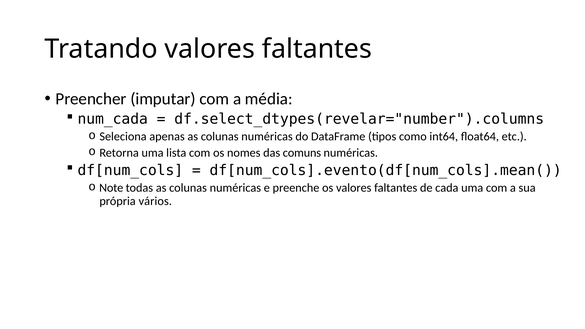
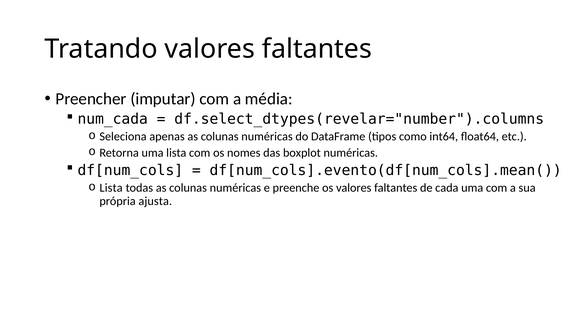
comuns: comuns -> boxplot (302, 153)
Note: Note -> Lista (111, 188)
vários: vários -> ajusta (155, 201)
